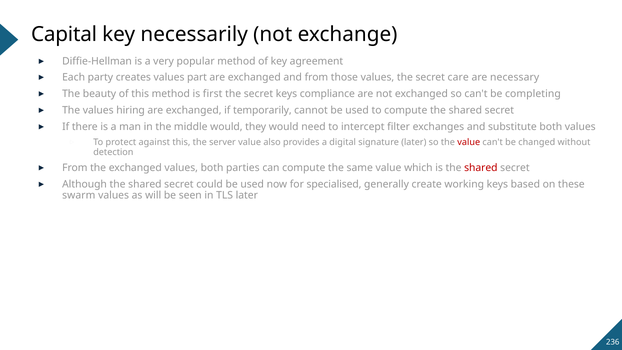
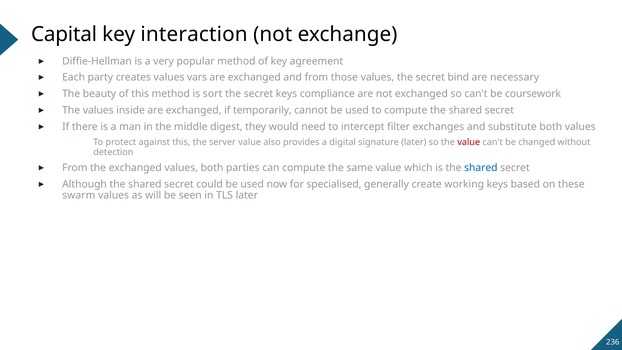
necessarily: necessarily -> interaction (194, 34)
part: part -> vars (197, 77)
care: care -> bind (458, 77)
first: first -> sort (213, 94)
completing: completing -> coursework (533, 94)
hiring: hiring -> inside (131, 110)
middle would: would -> digest (226, 127)
shared colour: red -> blue (481, 168)
